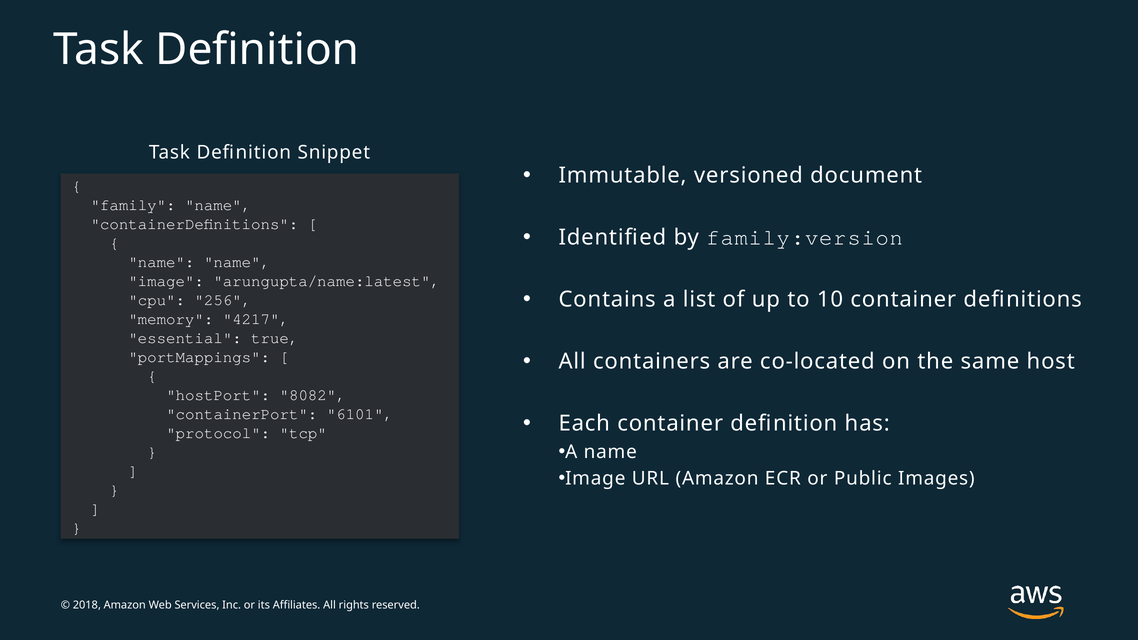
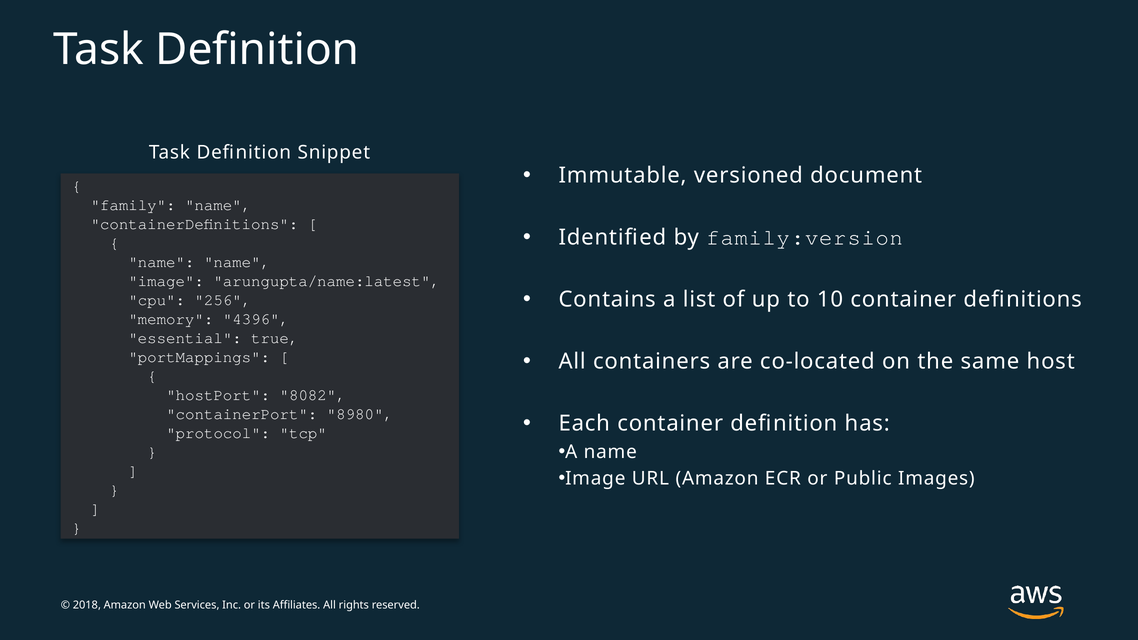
4217: 4217 -> 4396 (256, 319)
6101: 6101 -> 8980 (360, 414)
